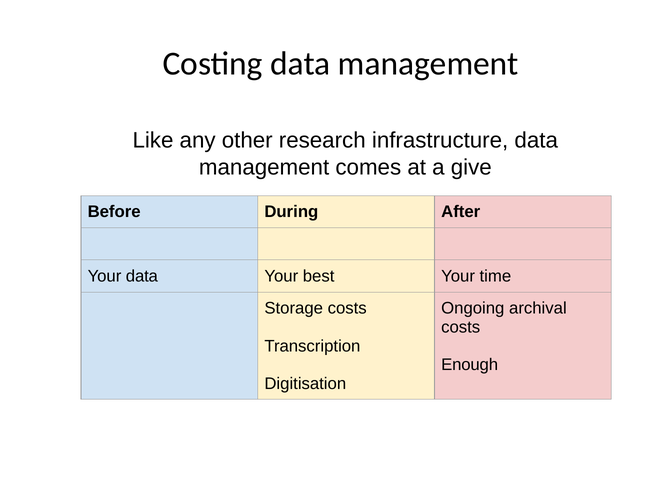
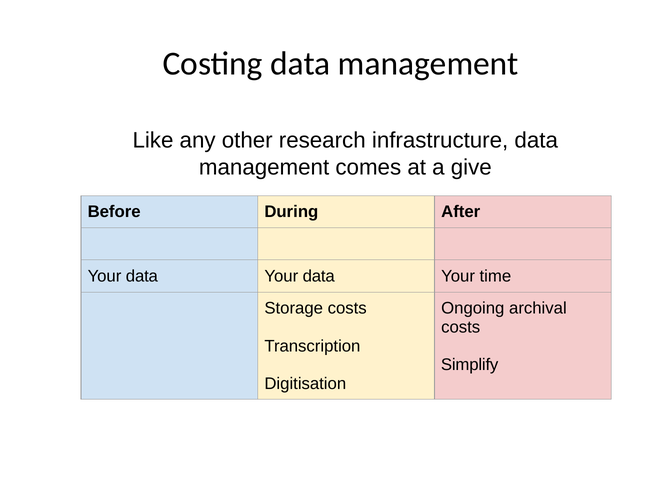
best: best -> data (319, 276)
Enough: Enough -> Simplify (470, 364)
